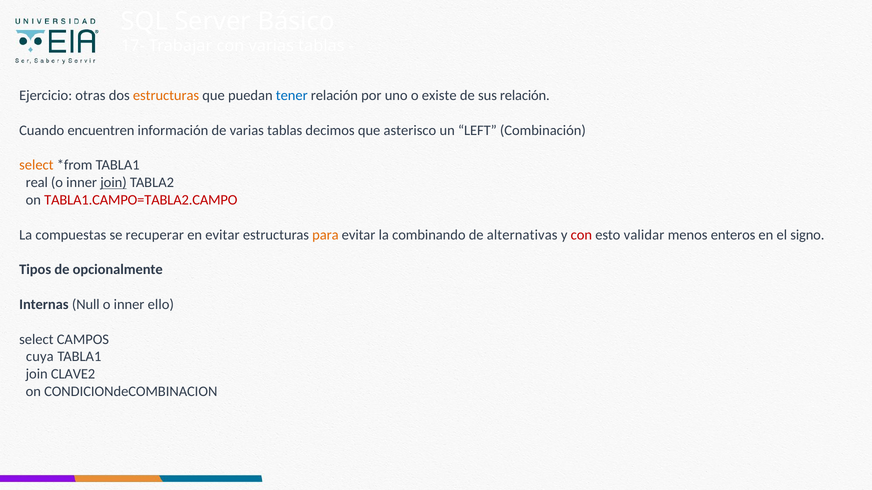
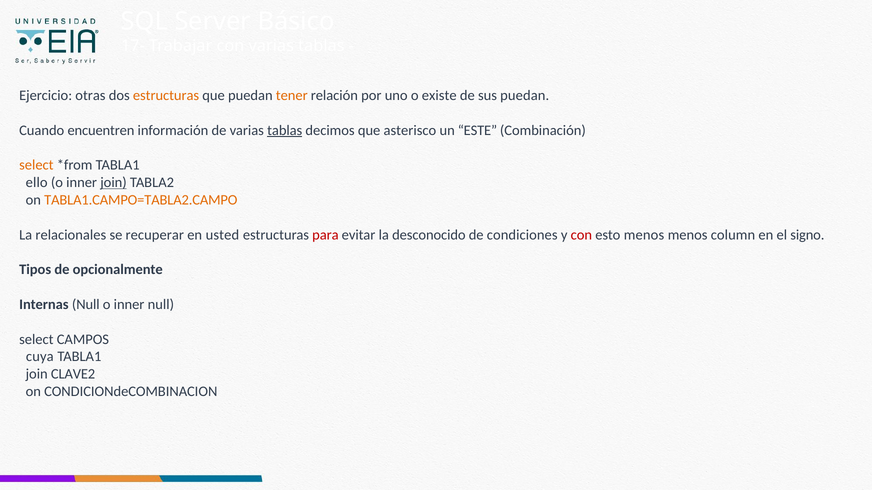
tener colour: blue -> orange (292, 96)
sus relación: relación -> puedan (525, 96)
tablas underline: none -> present (285, 130)
LEFT: LEFT -> ESTE (477, 130)
real: real -> ello (37, 183)
TABLA1.CAMPO=TABLA2.CAMPO colour: red -> orange (141, 200)
compuestas: compuestas -> relacionales (71, 235)
en evitar: evitar -> usted (222, 235)
para colour: orange -> red (325, 235)
combinando: combinando -> desconocido (429, 235)
alternativas: alternativas -> condiciones (522, 235)
esto validar: validar -> menos (644, 235)
enteros: enteros -> column (733, 235)
inner ello: ello -> null (161, 305)
